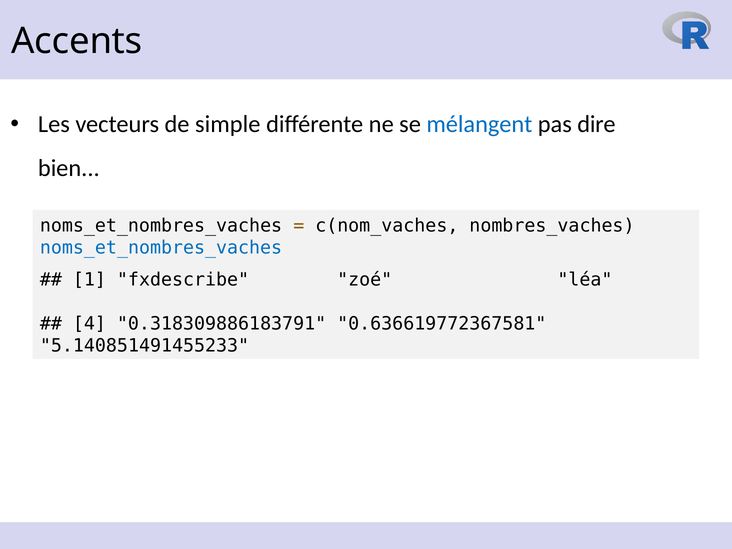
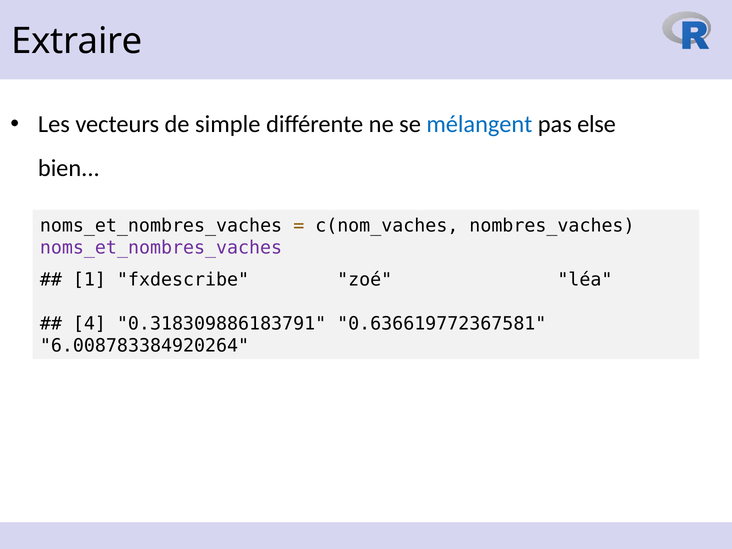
Accents: Accents -> Extraire (77, 41)
dire: dire -> else (596, 124)
noms_et_nombres_vaches colour: blue -> purple (161, 248)
5.140851491455233: 5.140851491455233 -> 6.008783384920264 (145, 346)
